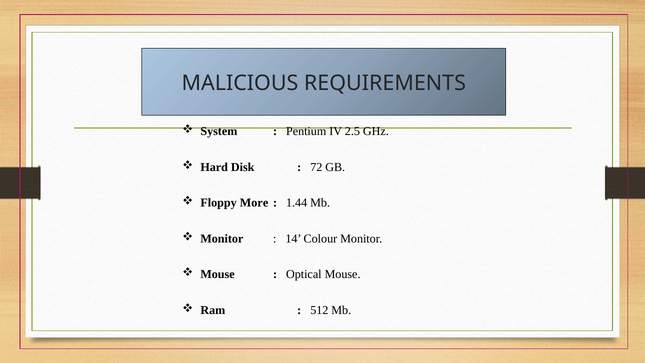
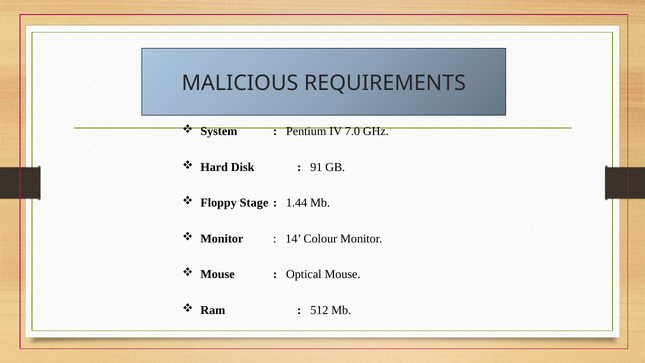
2.5: 2.5 -> 7.0 (352, 131)
72: 72 -> 91 (316, 167)
More: More -> Stage (254, 203)
